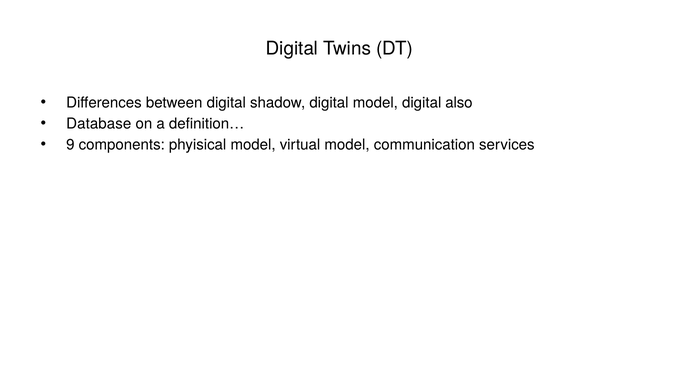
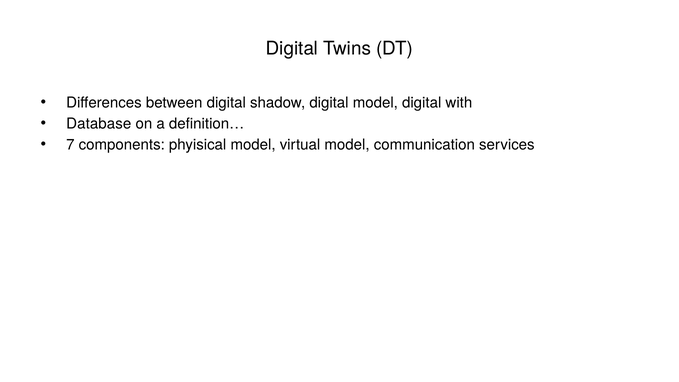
also: also -> with (459, 103)
9: 9 -> 7 (70, 145)
